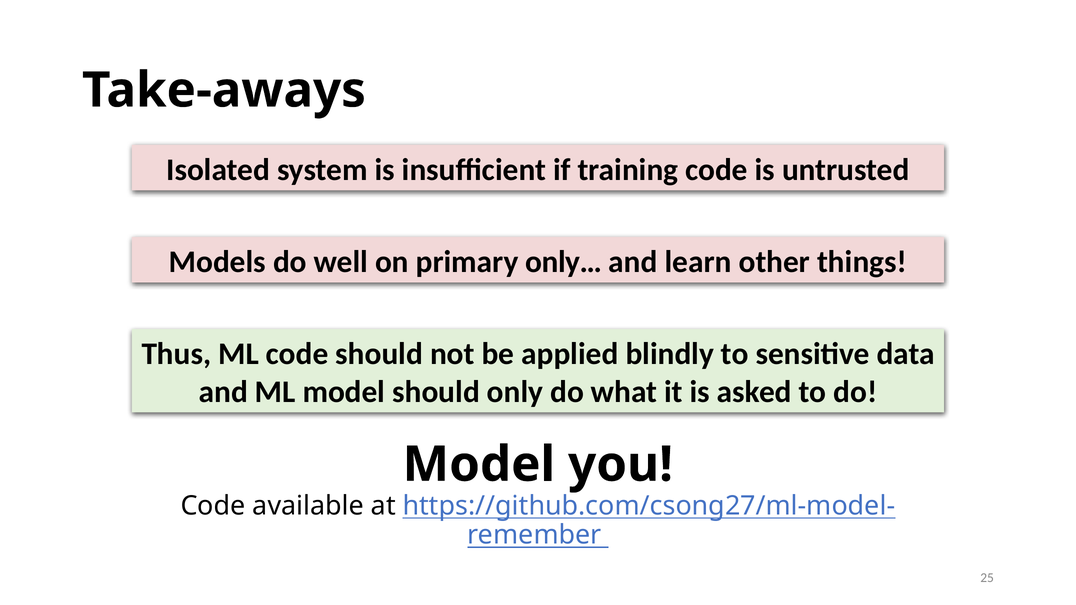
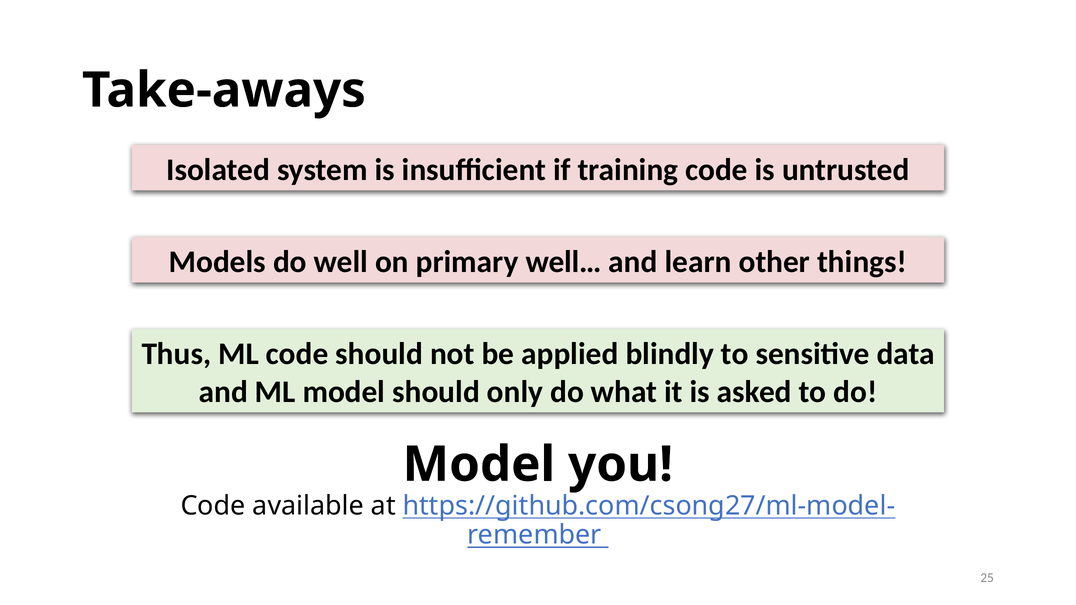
only…: only… -> well… (564, 262)
